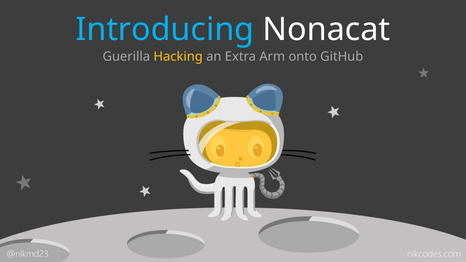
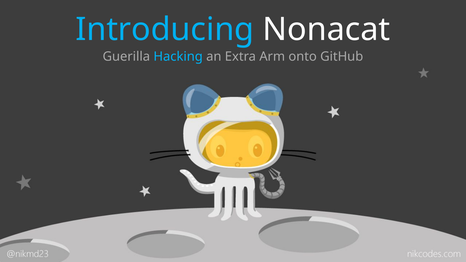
Hacking colour: yellow -> light blue (178, 57)
